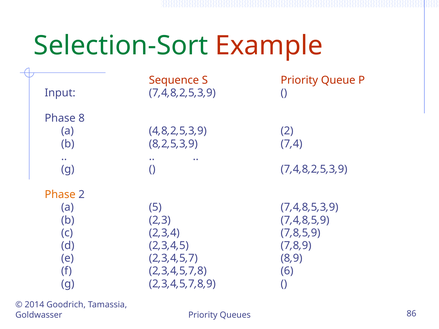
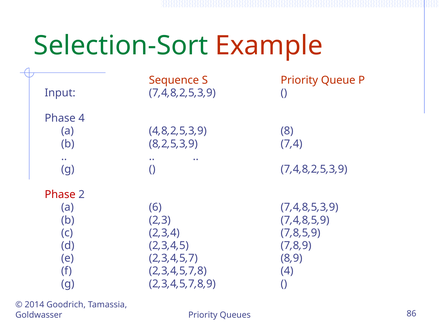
Phase 8: 8 -> 4 (82, 118)
4,8,2,5,3,9 2: 2 -> 8 (287, 131)
Phase colour: orange -> red (60, 195)
5: 5 -> 6 (155, 208)
2,3,4,5,7,8 6: 6 -> 4 (287, 271)
